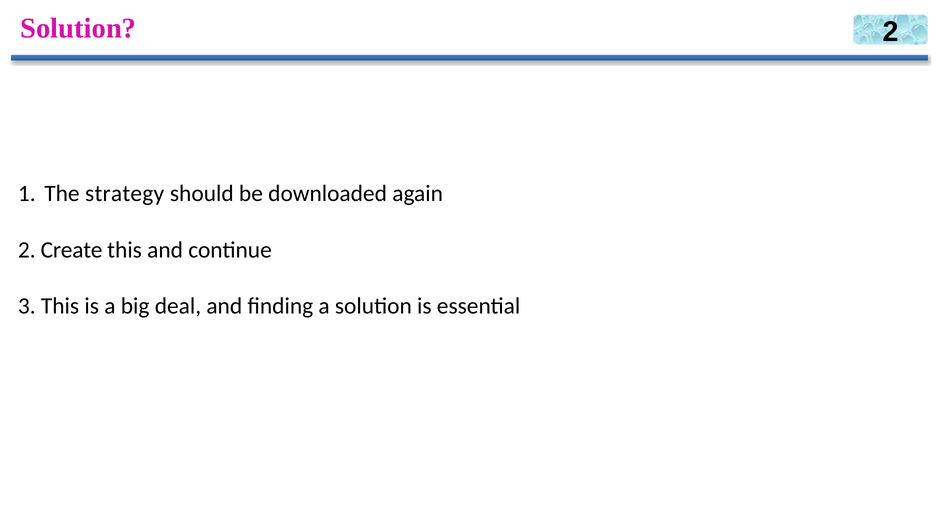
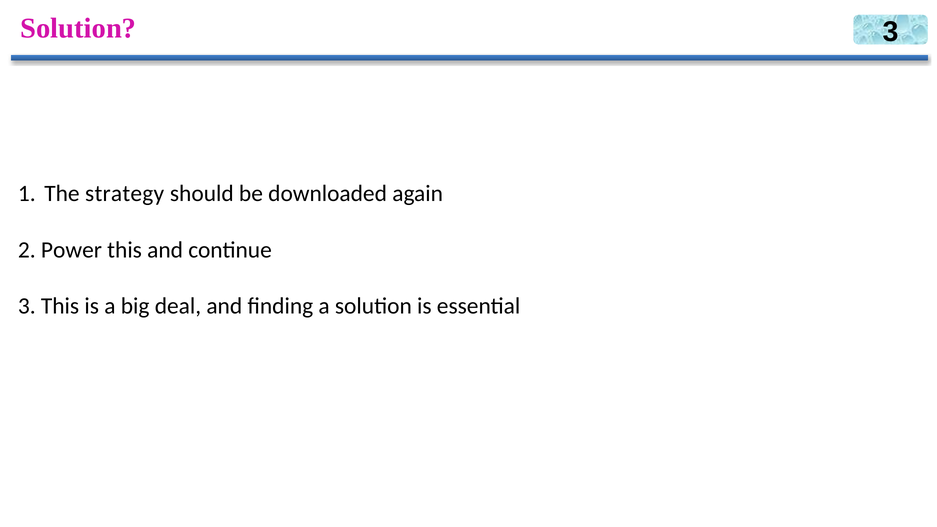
Solution 2: 2 -> 3 (891, 32)
Create: Create -> Power (71, 250)
